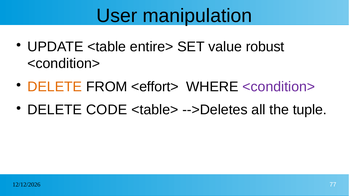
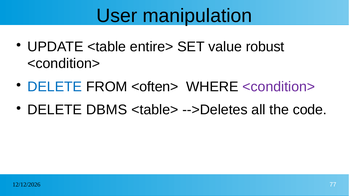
DELETE colour: orange -> blue (55, 87)
<effort>: <effort> -> <often> (155, 87)
CODE: CODE -> DBMS (107, 110)
tuple: tuple -> code (310, 110)
